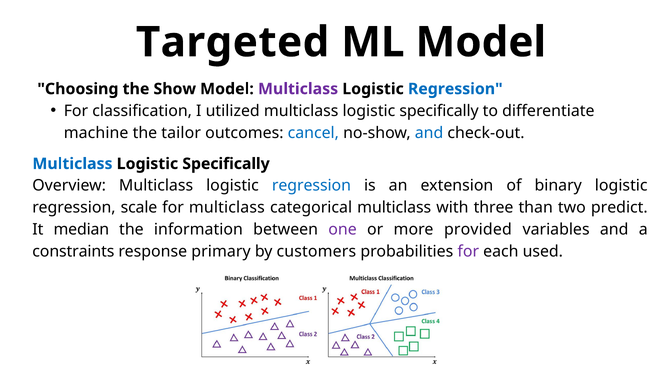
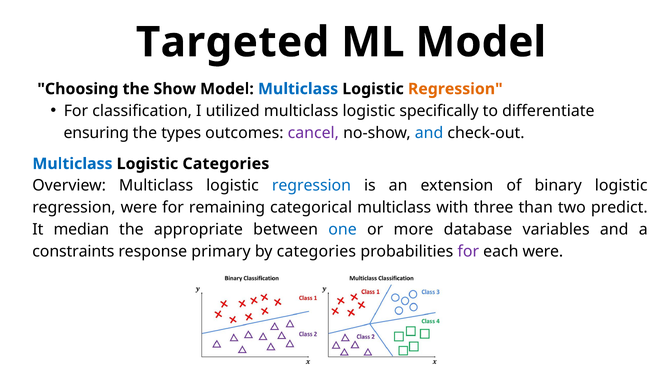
Multiclass colour: purple -> blue (298, 89)
Regression colour: blue -> orange (455, 89)
machine: machine -> ensuring (96, 133)
tailor: tailor -> types (181, 133)
cancel colour: blue -> purple (313, 133)
Specifically: Specifically -> Categories (226, 164)
regression scale: scale -> were (139, 207)
for multiclass: multiclass -> remaining (227, 207)
information: information -> appropriate (198, 229)
one colour: purple -> blue (343, 229)
provided: provided -> database (478, 229)
by customers: customers -> categories (316, 251)
each used: used -> were (543, 251)
